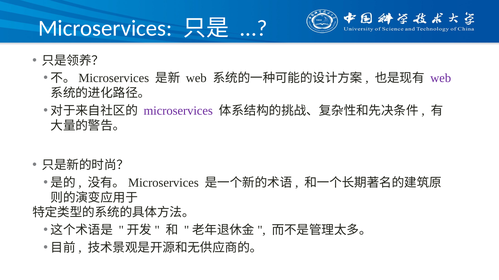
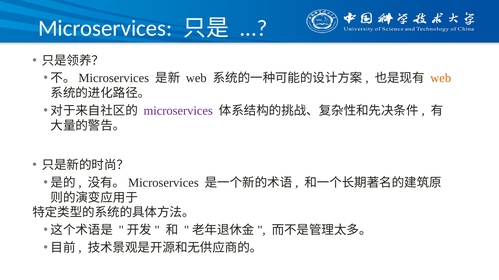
web colour: purple -> orange (441, 78)
